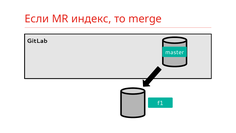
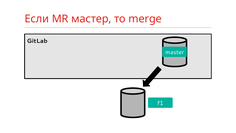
индекс: индекс -> мастер (91, 19)
